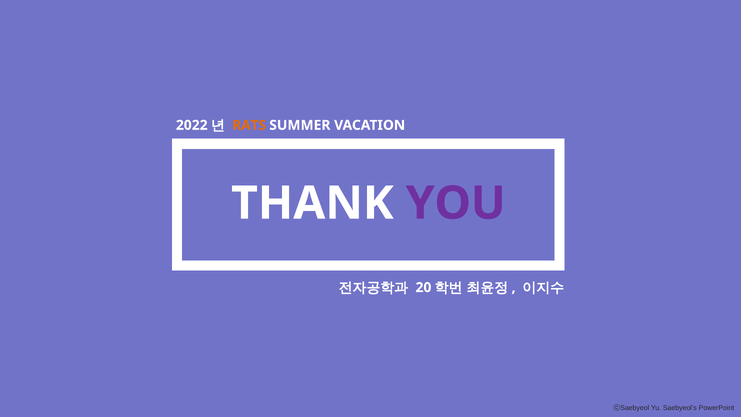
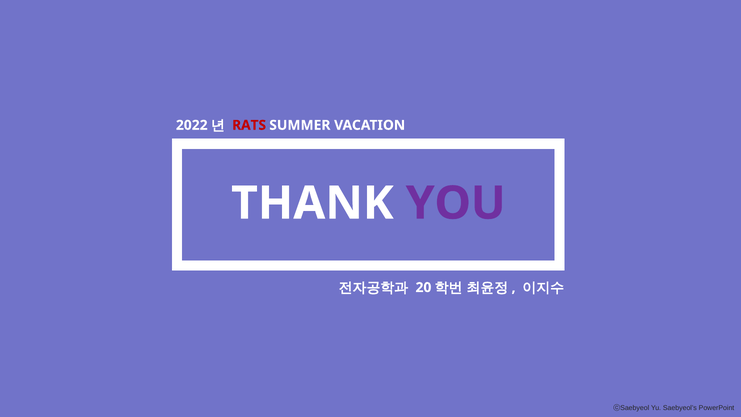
RATS colour: orange -> red (249, 125)
